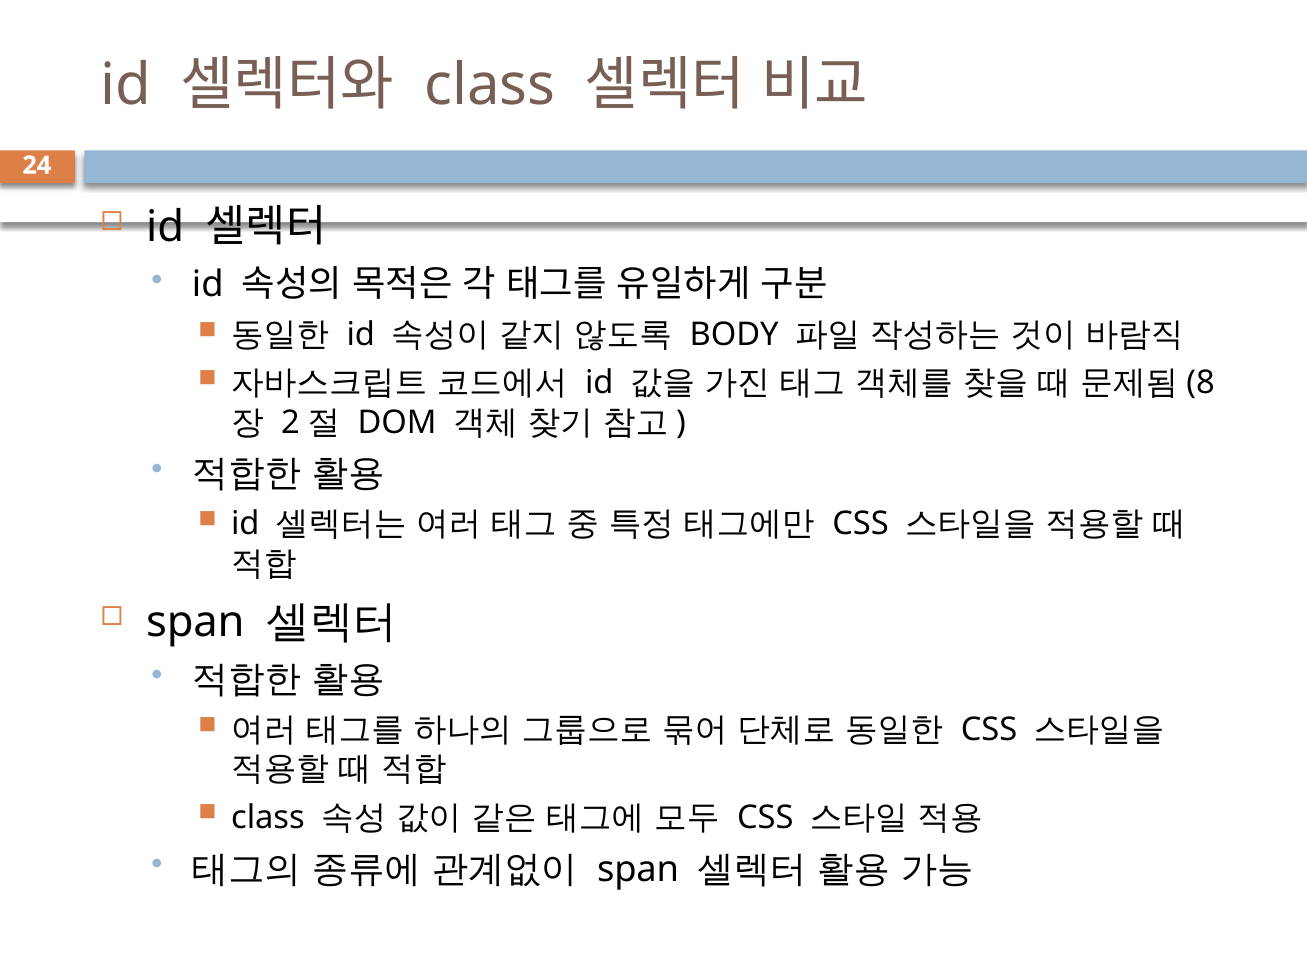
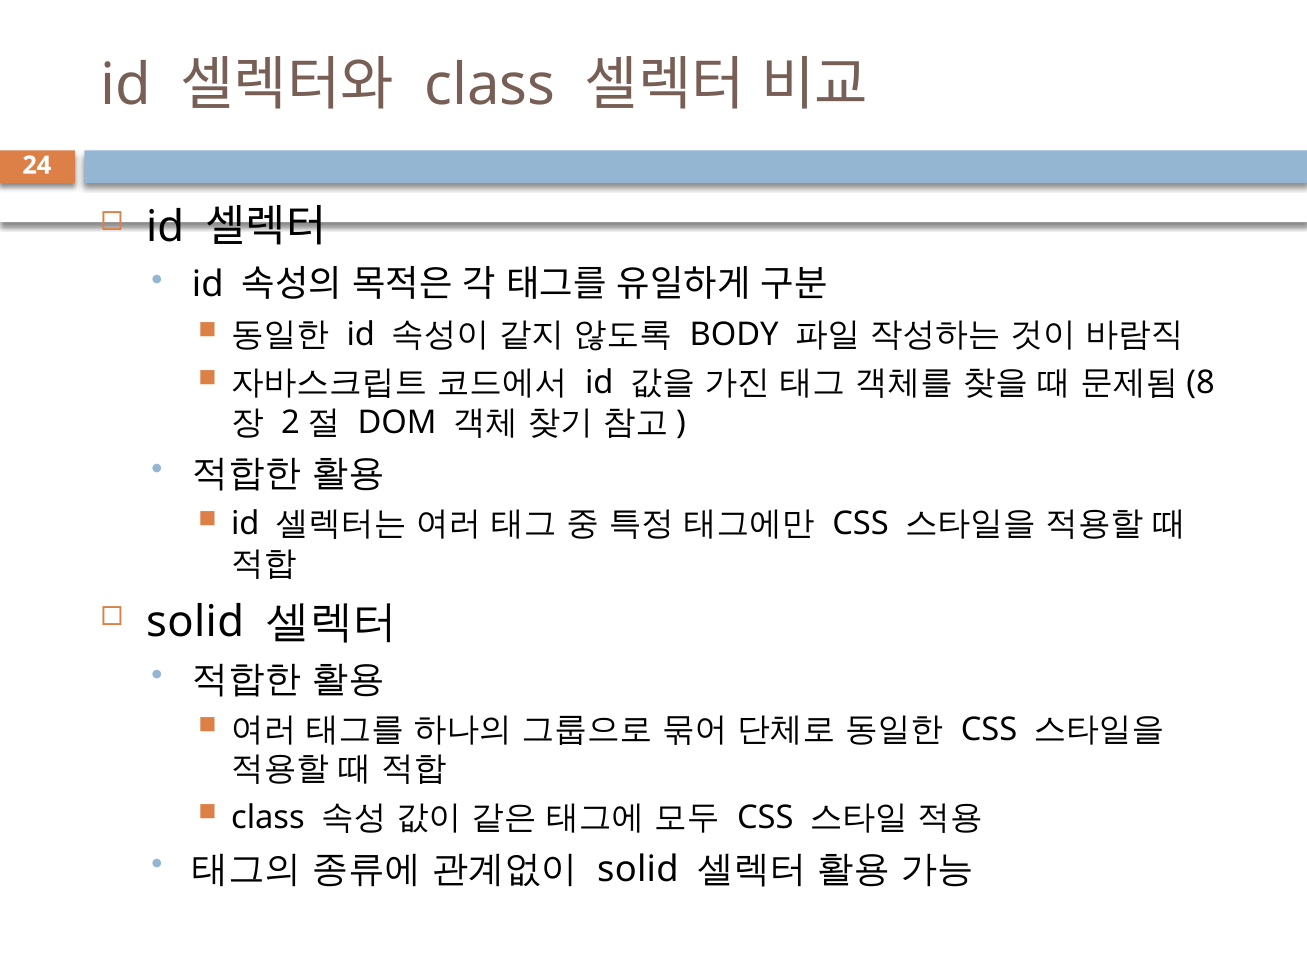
span: span -> solid (195, 623)
span: span -> solid (638, 869)
